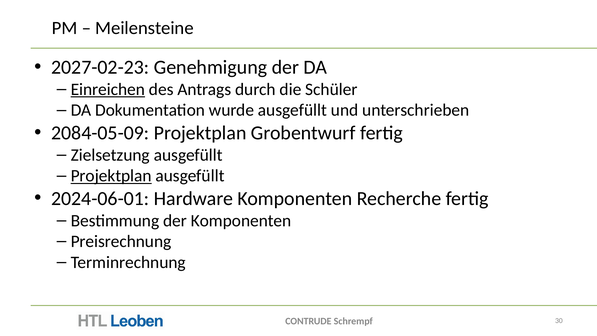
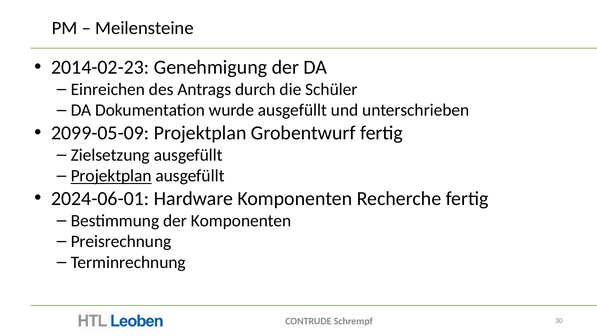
2027-02-23: 2027-02-23 -> 2014-02-23 (100, 67)
Einreichen underline: present -> none (108, 89)
2084-05-09: 2084-05-09 -> 2099-05-09 (100, 133)
